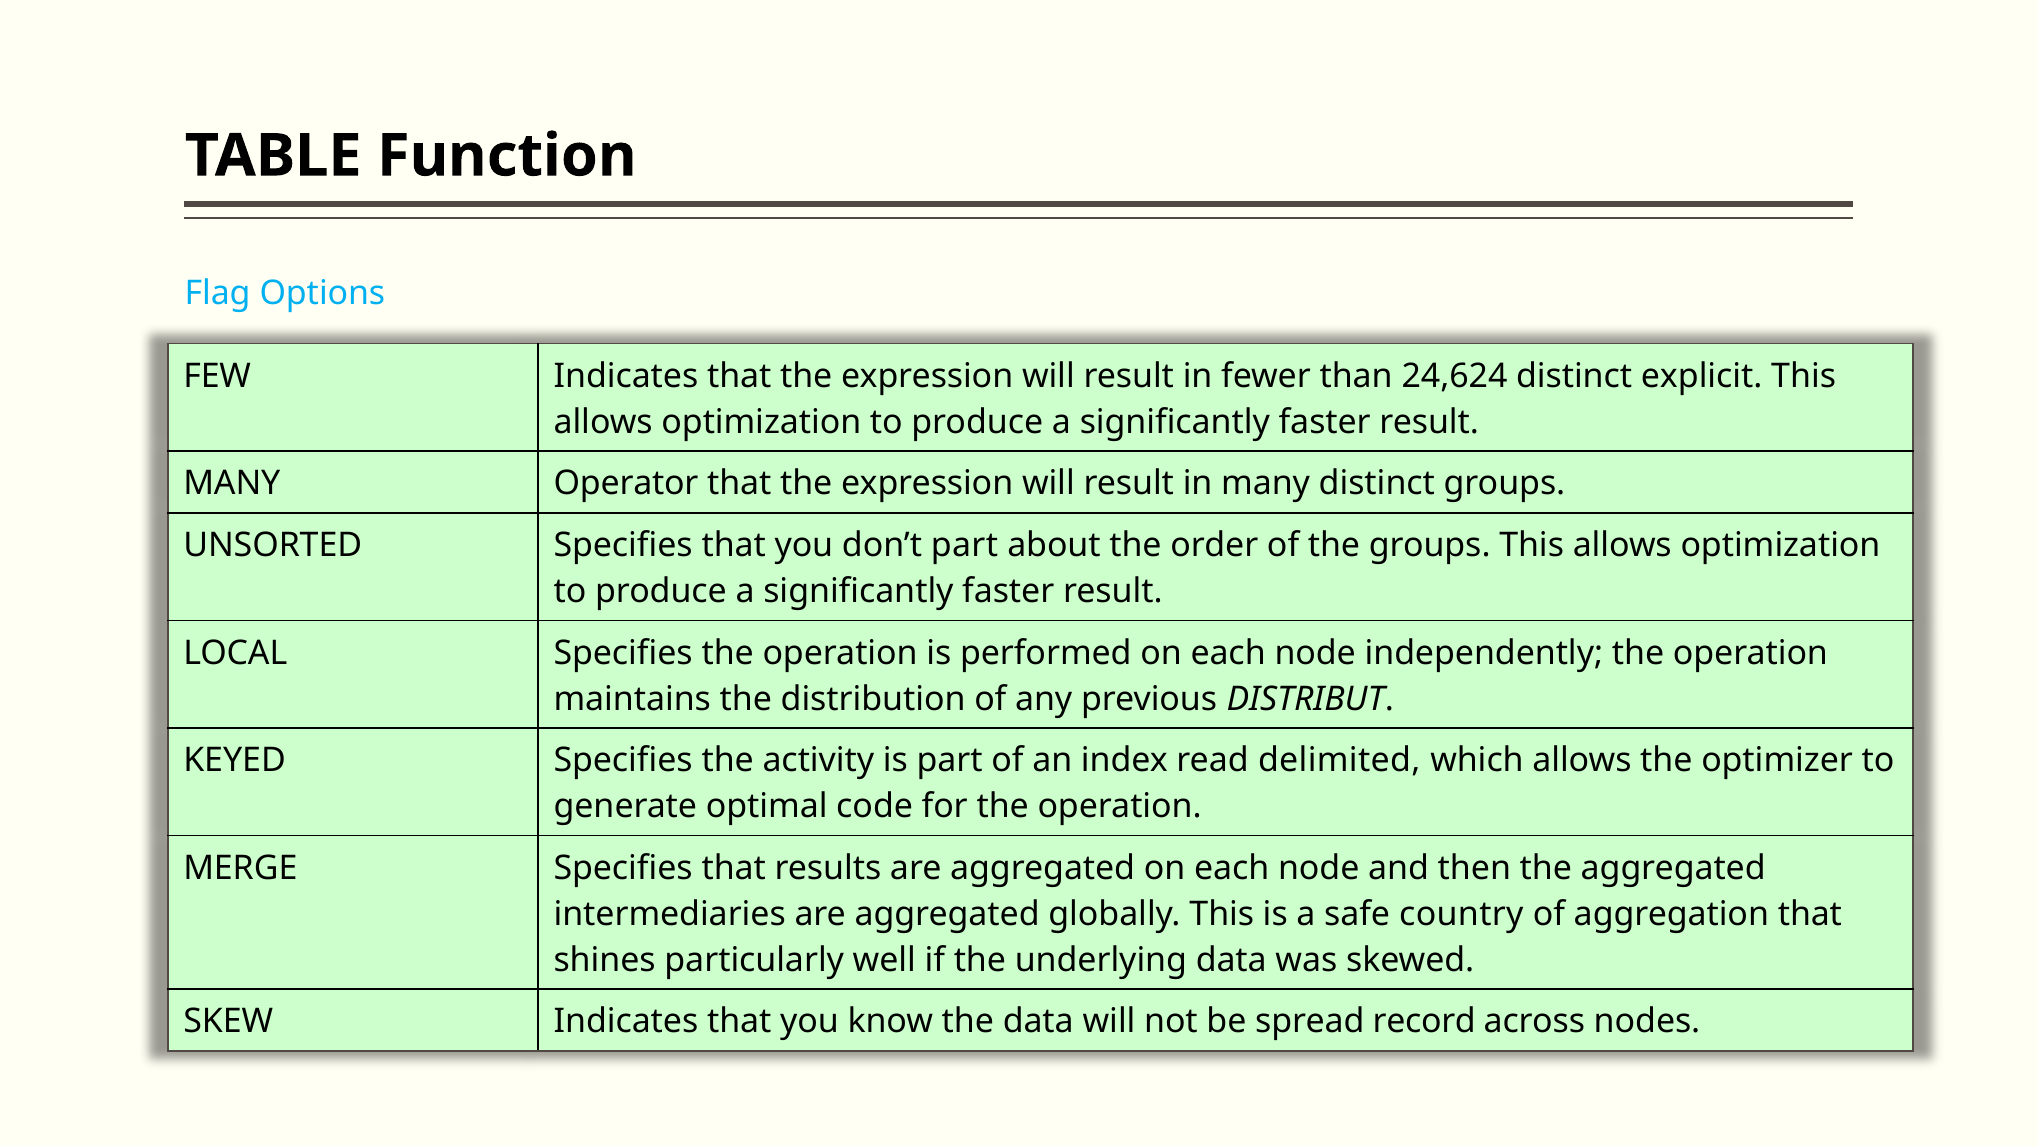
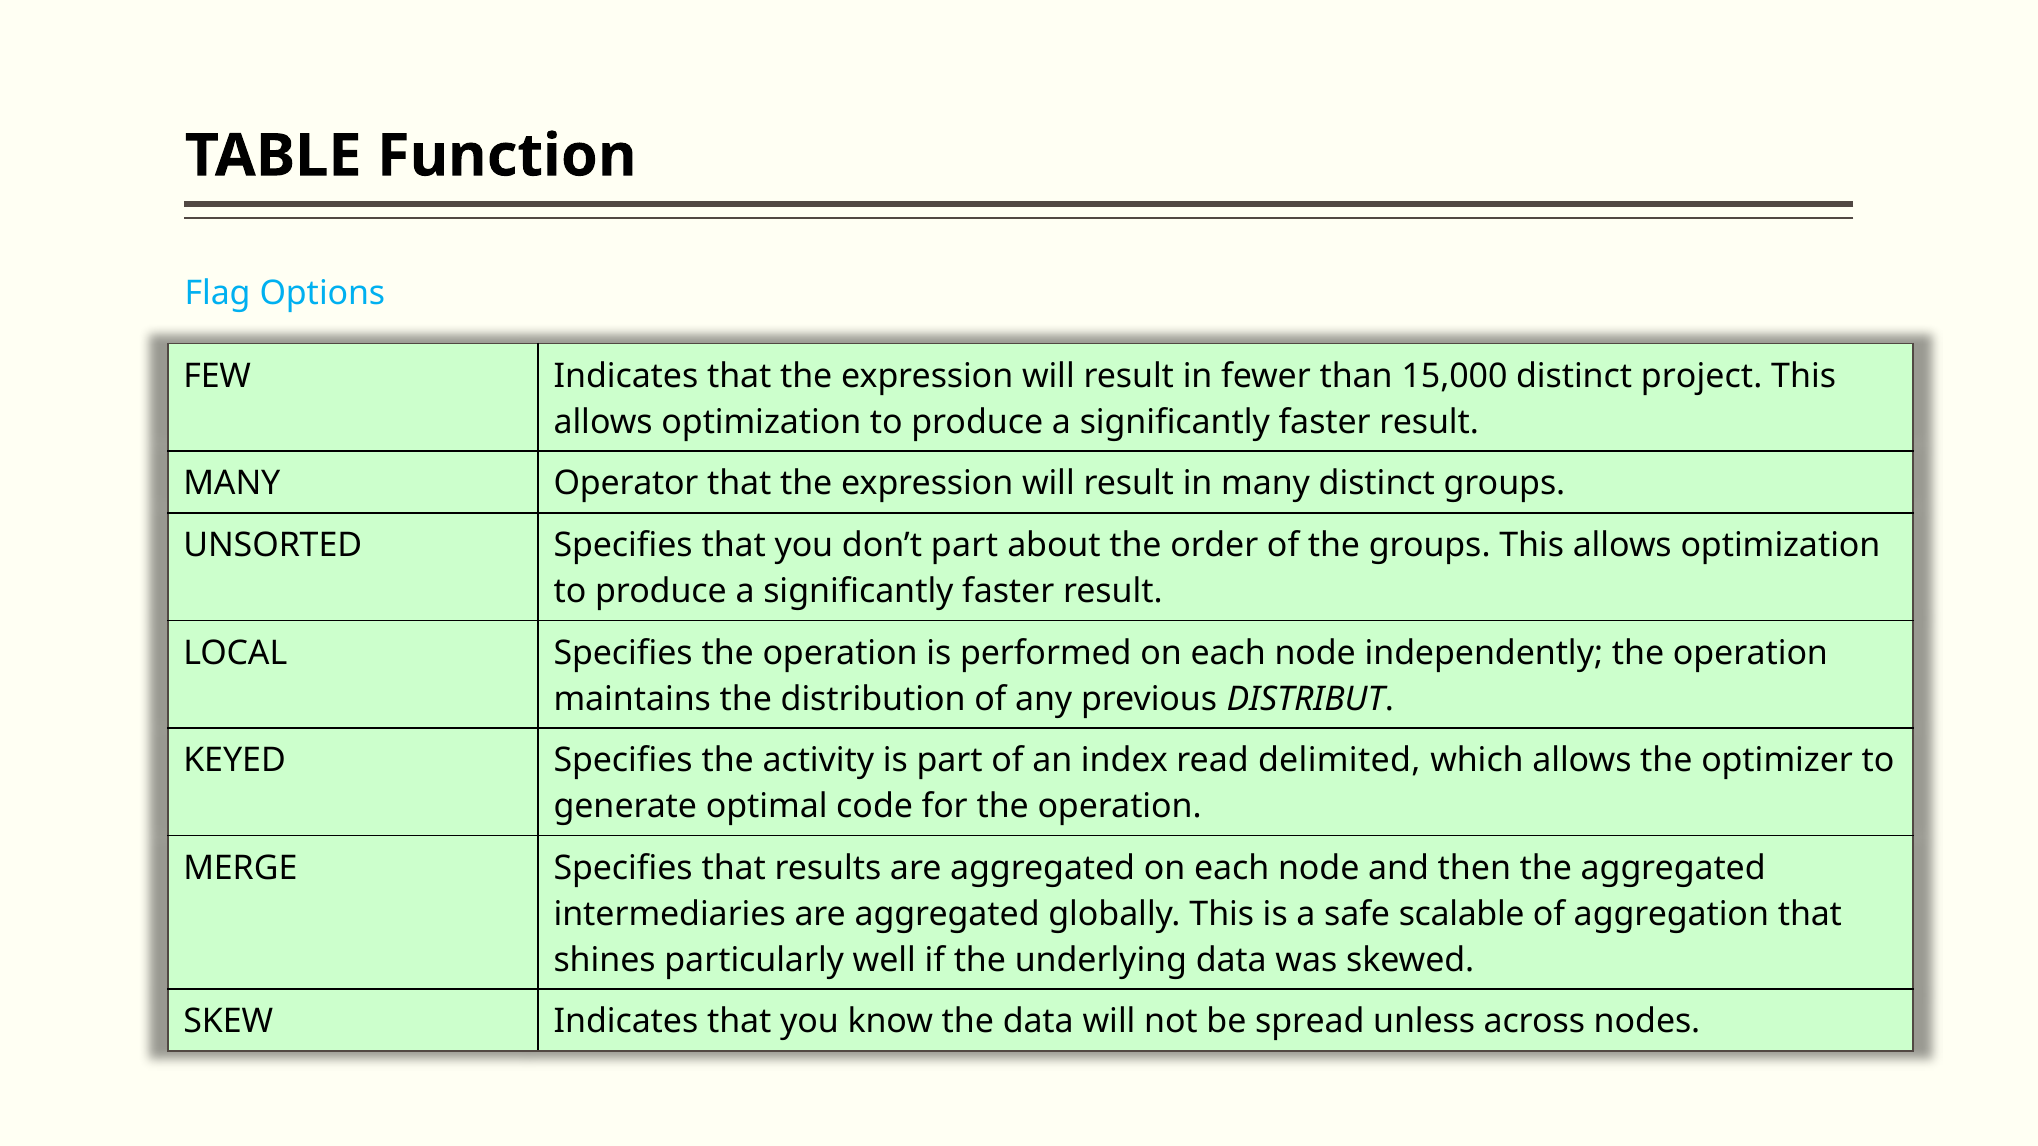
24,624: 24,624 -> 15,000 (1455, 376)
explicit: explicit -> project (1702, 376)
country: country -> scalable (1462, 914)
record: record -> unless (1424, 1022)
